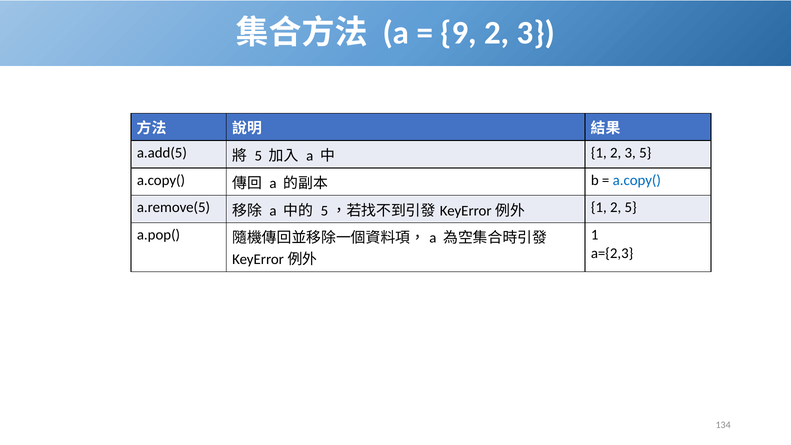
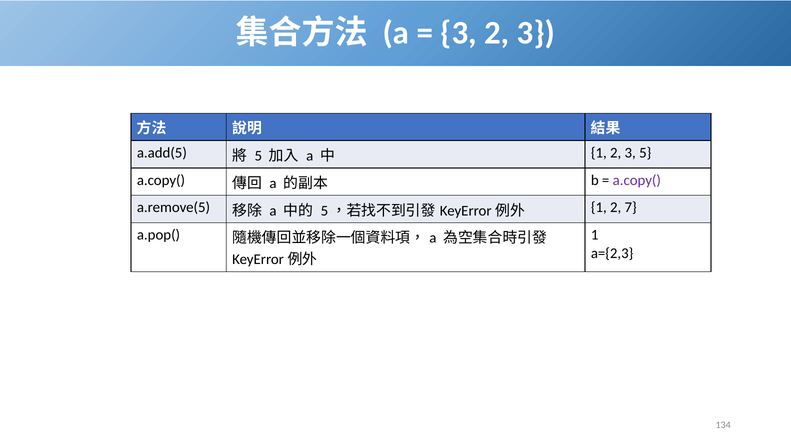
9: 9 -> 3 (459, 33)
a.copy( colour: blue -> purple (637, 180)
2 5: 5 -> 7 (631, 208)
